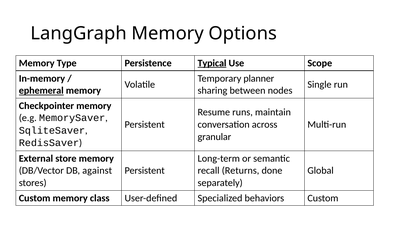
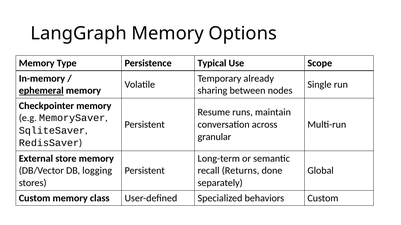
Typical underline: present -> none (212, 63)
planner: planner -> already (259, 79)
against: against -> logging (97, 171)
